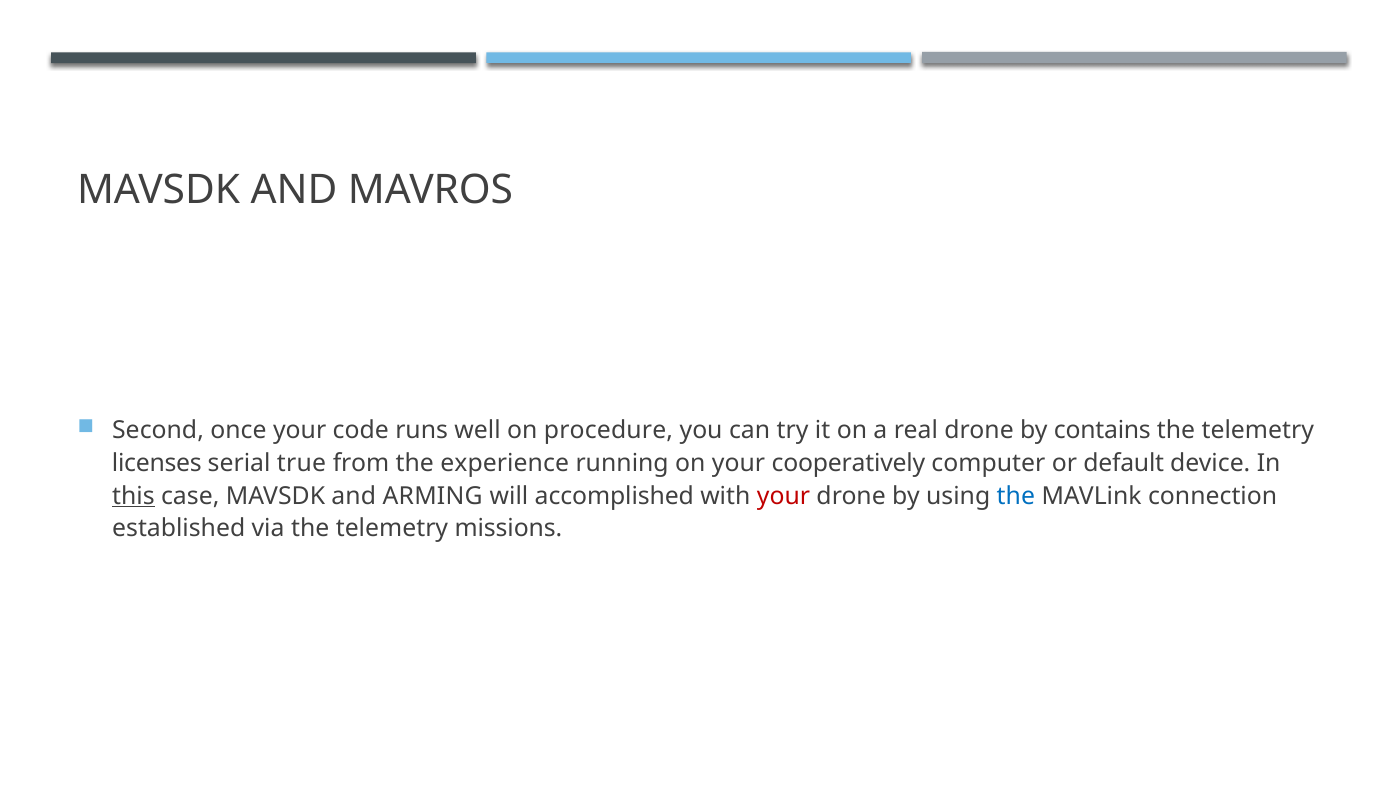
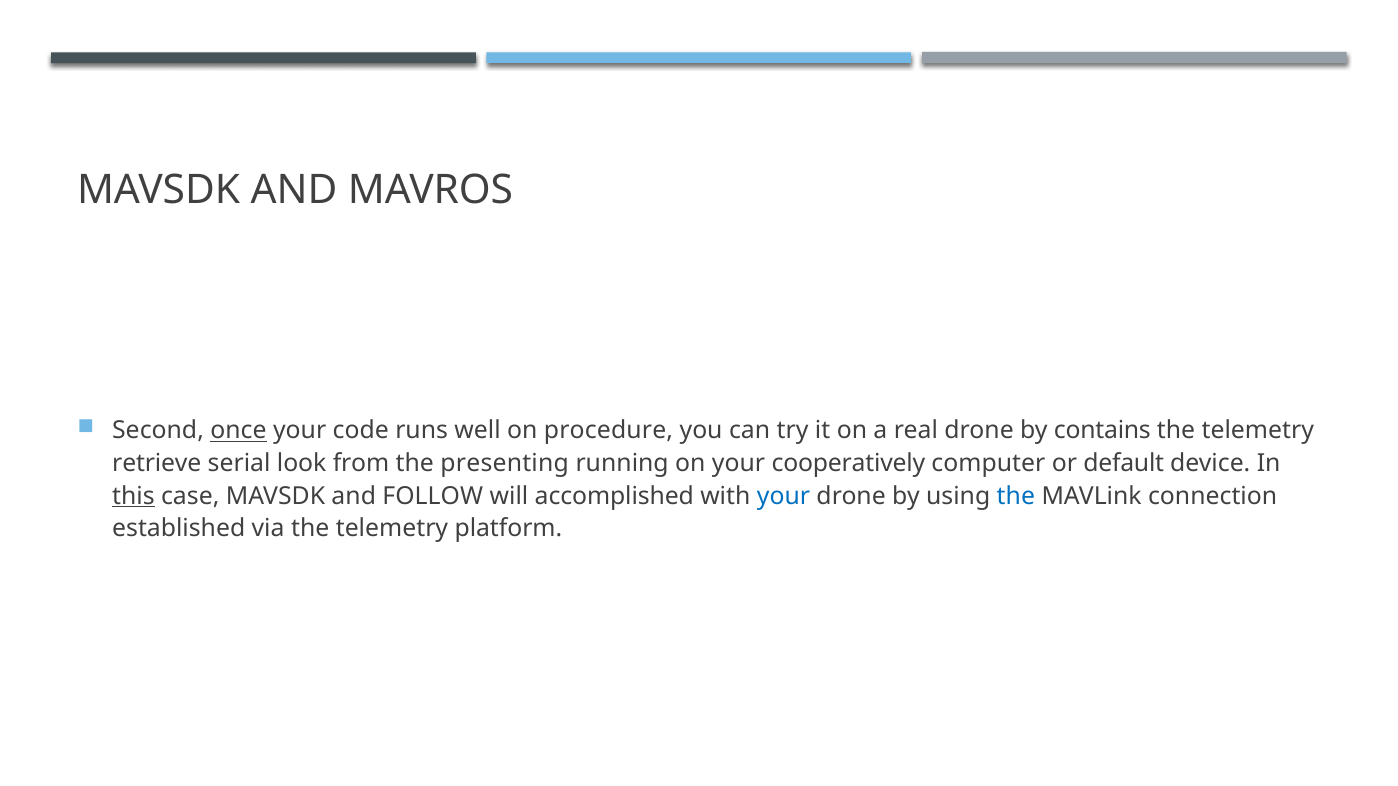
once underline: none -> present (238, 431)
licenses: licenses -> retrieve (157, 464)
true: true -> look (302, 464)
experience: experience -> presenting (505, 464)
ARMING: ARMING -> FOLLOW (433, 496)
your colour: red -> blue (783, 496)
missions: missions -> platform (508, 529)
